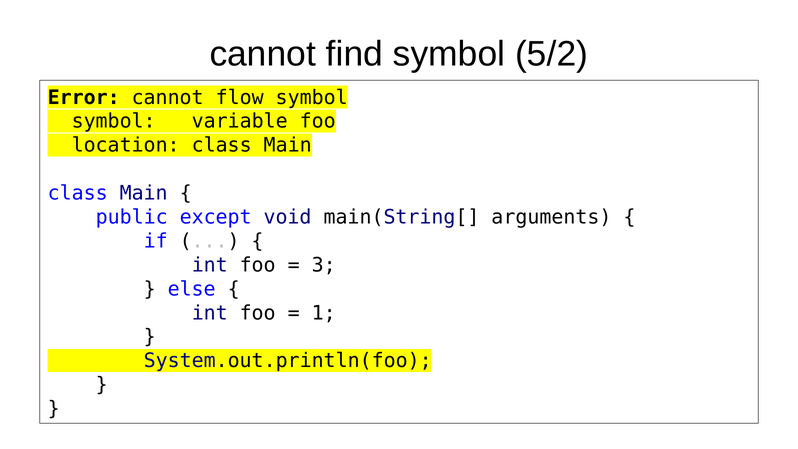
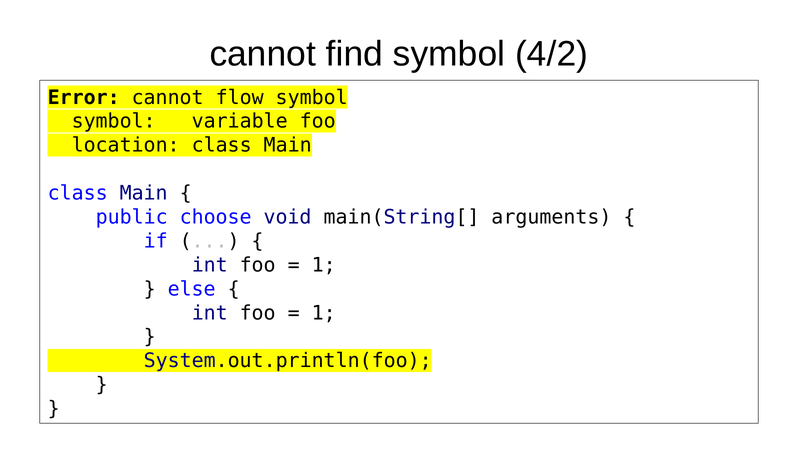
5/2: 5/2 -> 4/2 (552, 54)
except: except -> choose (216, 217)
3: 3 -> 1 (324, 265)
